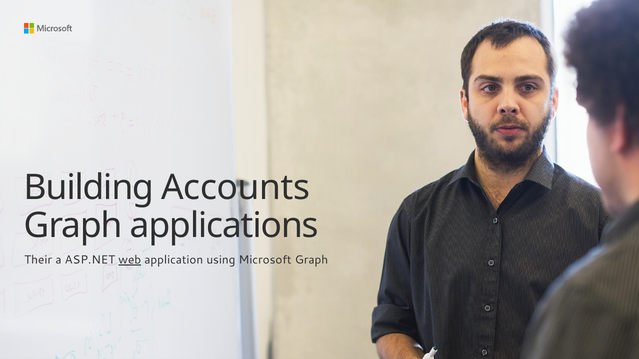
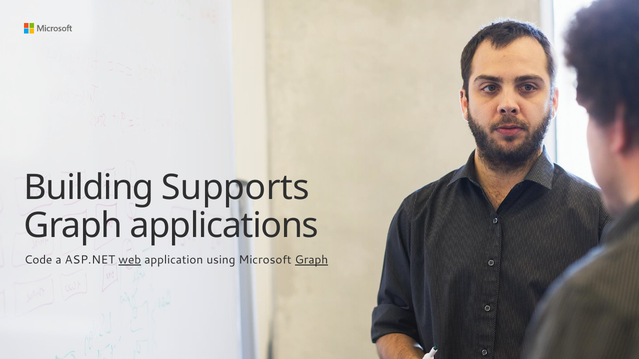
Accounts: Accounts -> Supports (236, 188)
Their: Their -> Code (38, 260)
Graph underline: none -> present (311, 260)
